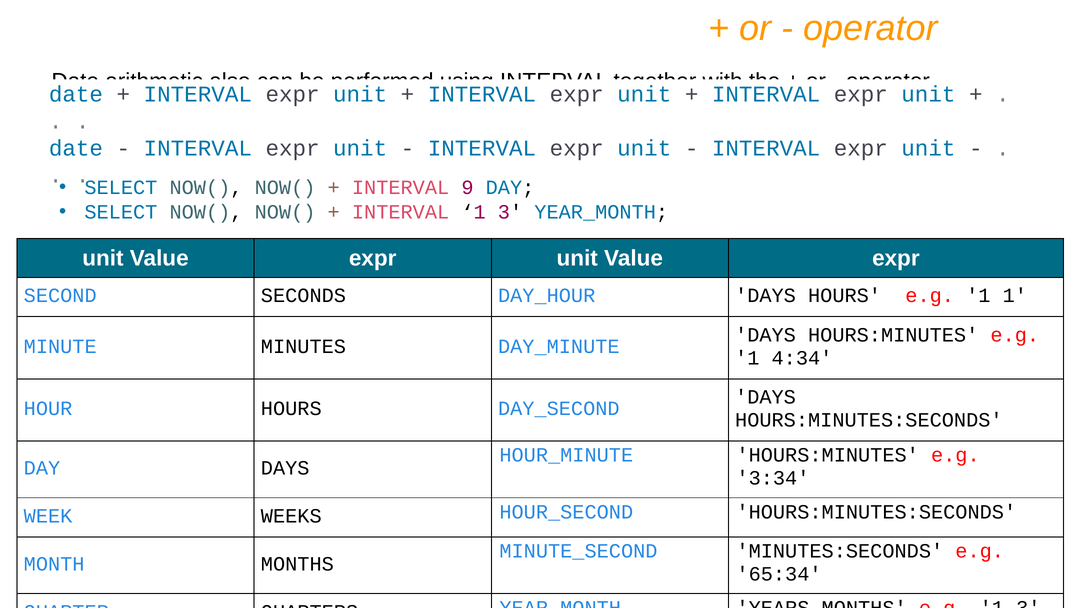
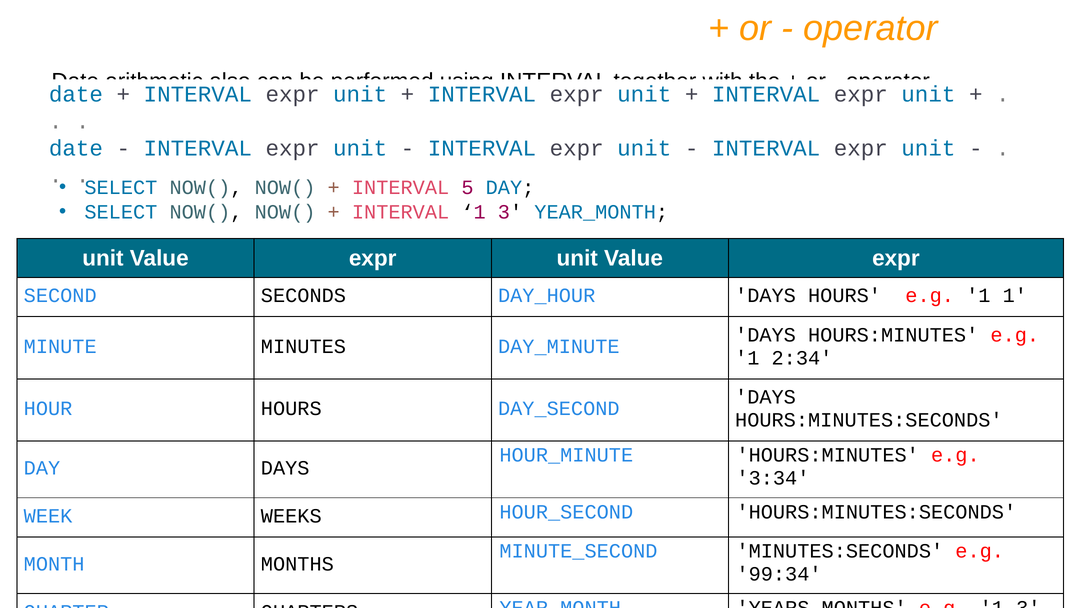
9: 9 -> 5 (467, 188)
4:34: 4:34 -> 2:34 (802, 358)
65:34: 65:34 -> 99:34 (779, 574)
